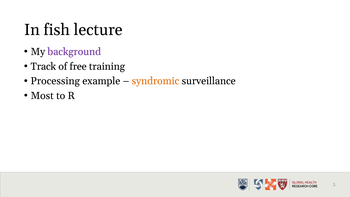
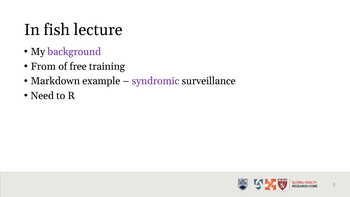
Track: Track -> From (43, 66)
Processing: Processing -> Markdown (55, 81)
syndromic colour: orange -> purple (155, 81)
Most: Most -> Need (42, 96)
